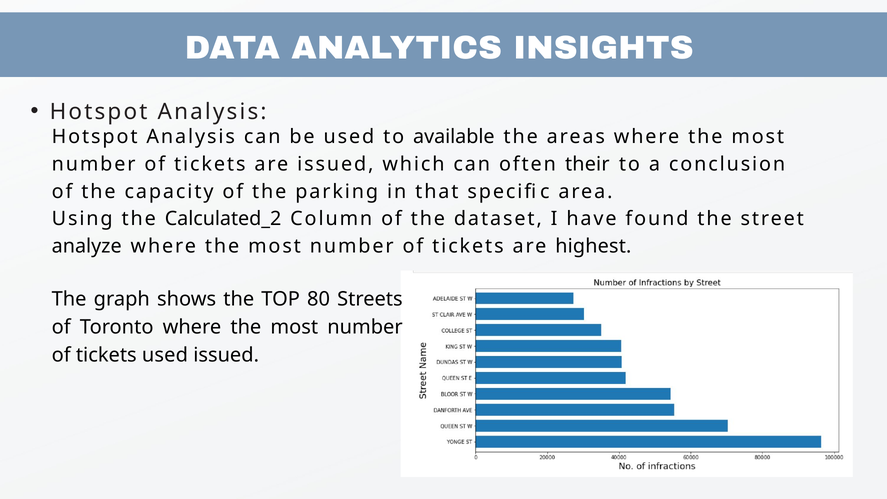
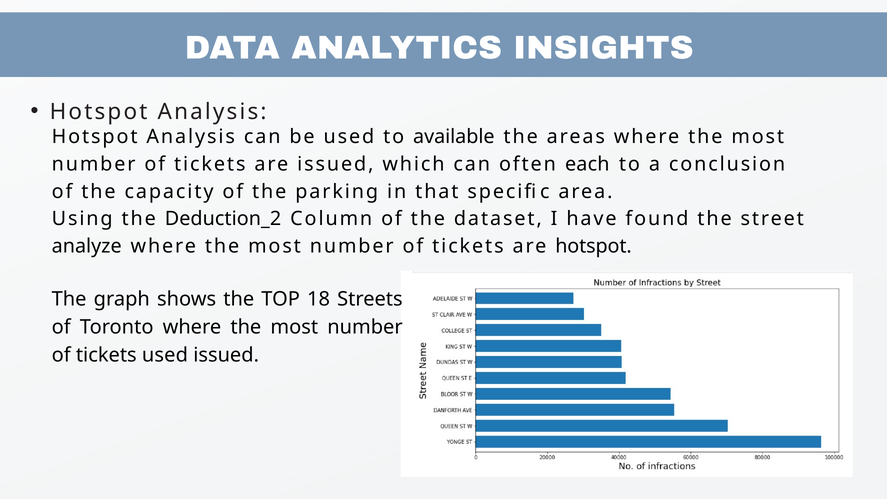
their: their -> each (587, 164)
Calculated_2: Calculated_2 -> Deduction_2 (223, 219)
are highest: highest -> hotspot (593, 246)
80: 80 -> 18 (319, 299)
